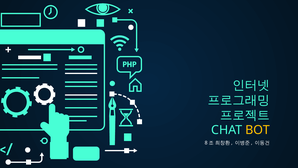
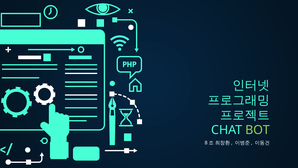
BOT colour: yellow -> light green (258, 130)
